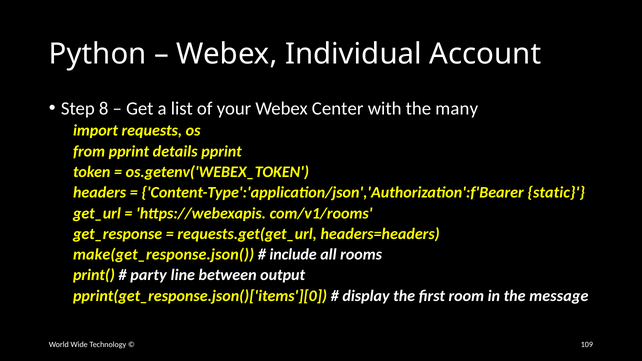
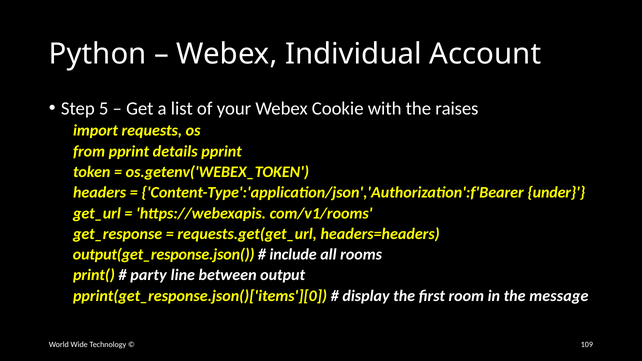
8: 8 -> 5 (104, 109)
Center: Center -> Cookie (338, 109)
many: many -> raises (457, 109)
static: static -> under (556, 193)
make(get_response.json(: make(get_response.json( -> output(get_response.json( (164, 255)
